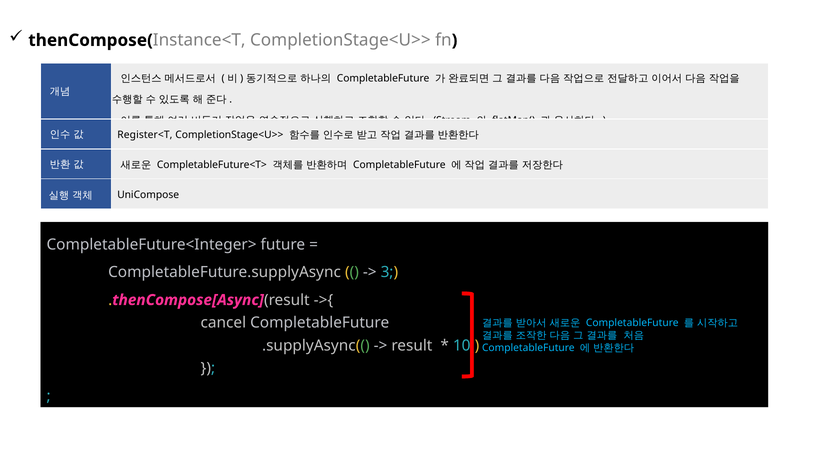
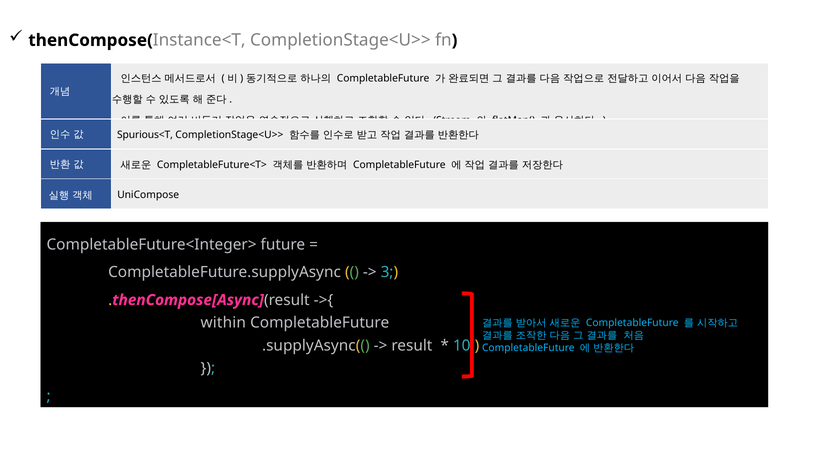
Register<T: Register<T -> Spurious<T (145, 135)
cancel: cancel -> within (223, 323)
